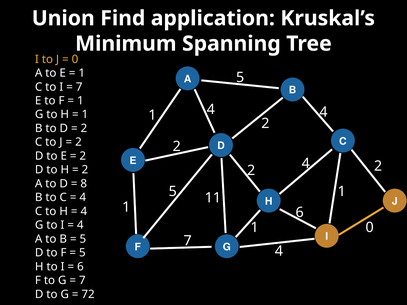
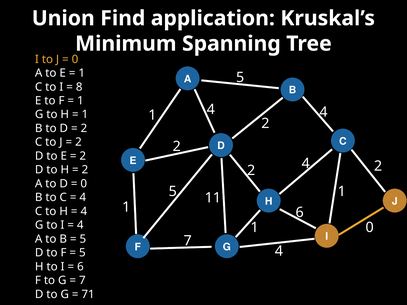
7: 7 -> 8 (79, 87)
8: 8 -> 0 (84, 184)
72: 72 -> 71 (88, 294)
